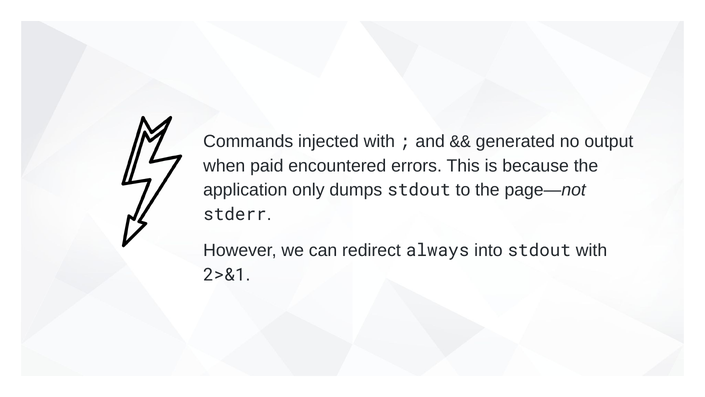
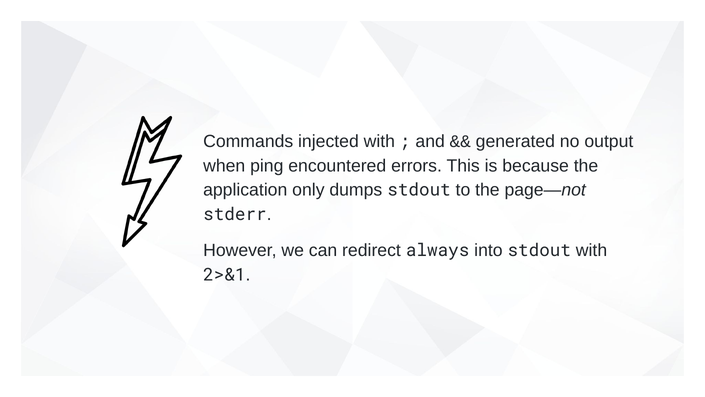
paid: paid -> ping (267, 166)
